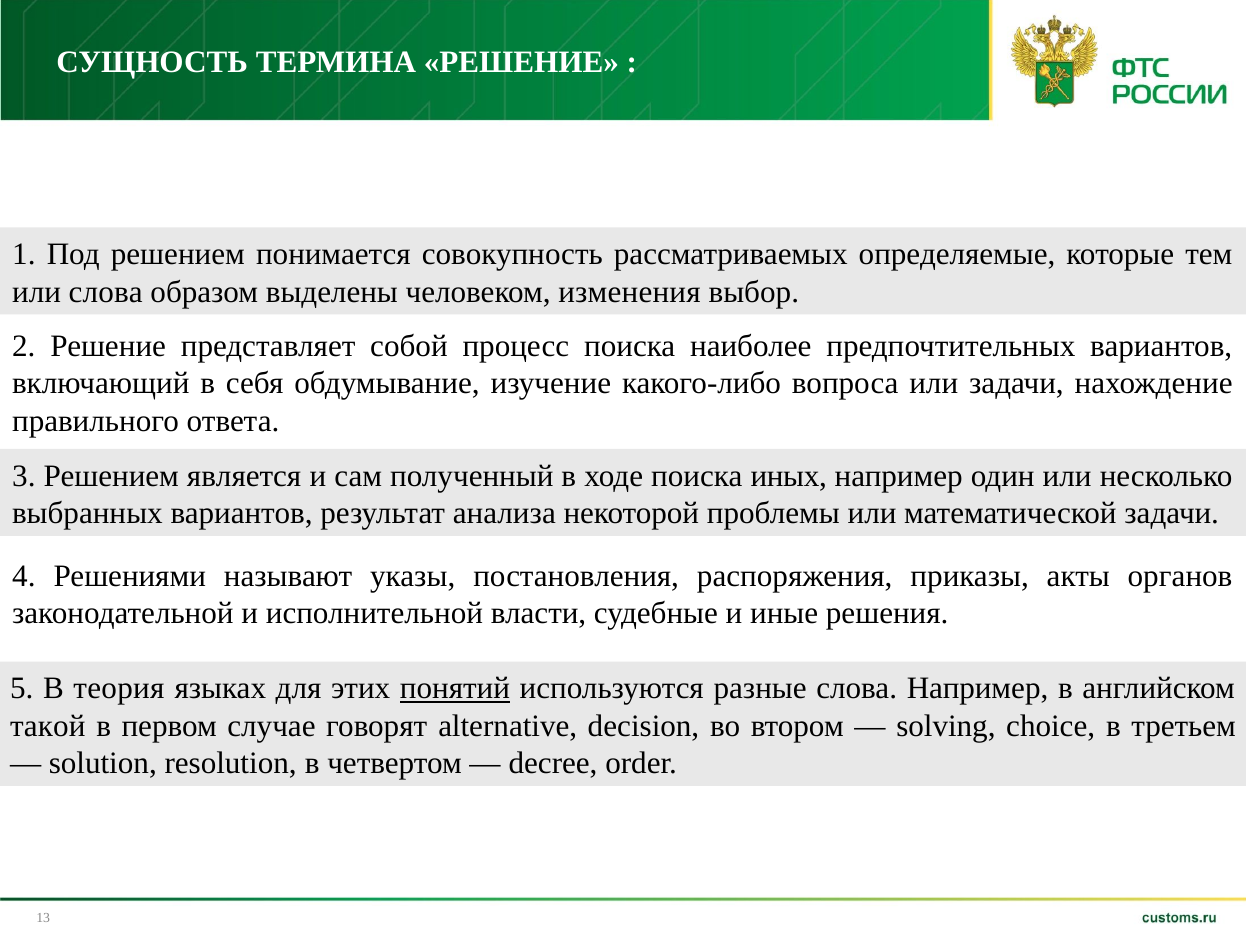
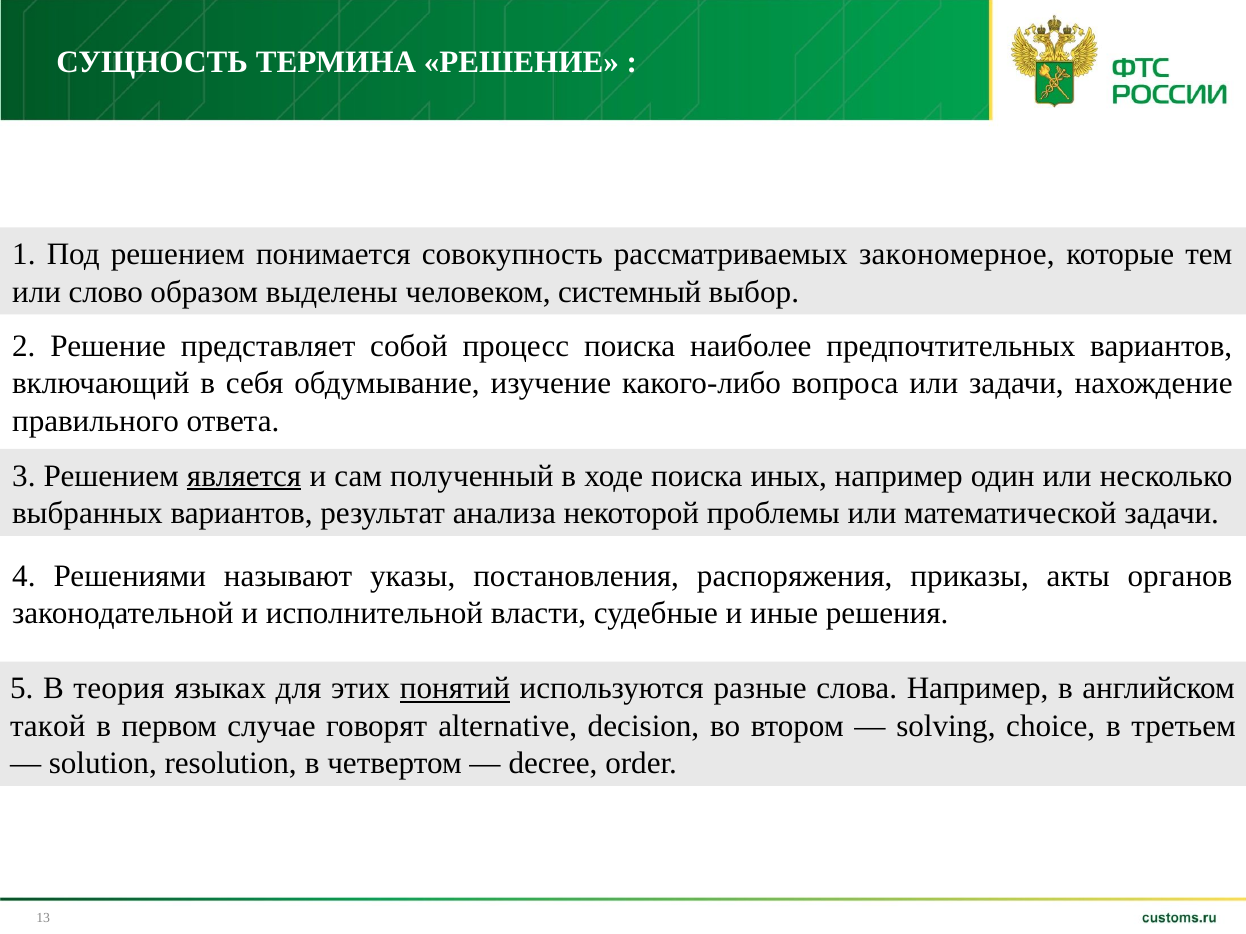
определяемые: определяемые -> закономерное (957, 255)
или слова: слова -> слово (106, 292)
изменения: изменения -> системный (630, 292)
является underline: none -> present (244, 476)
